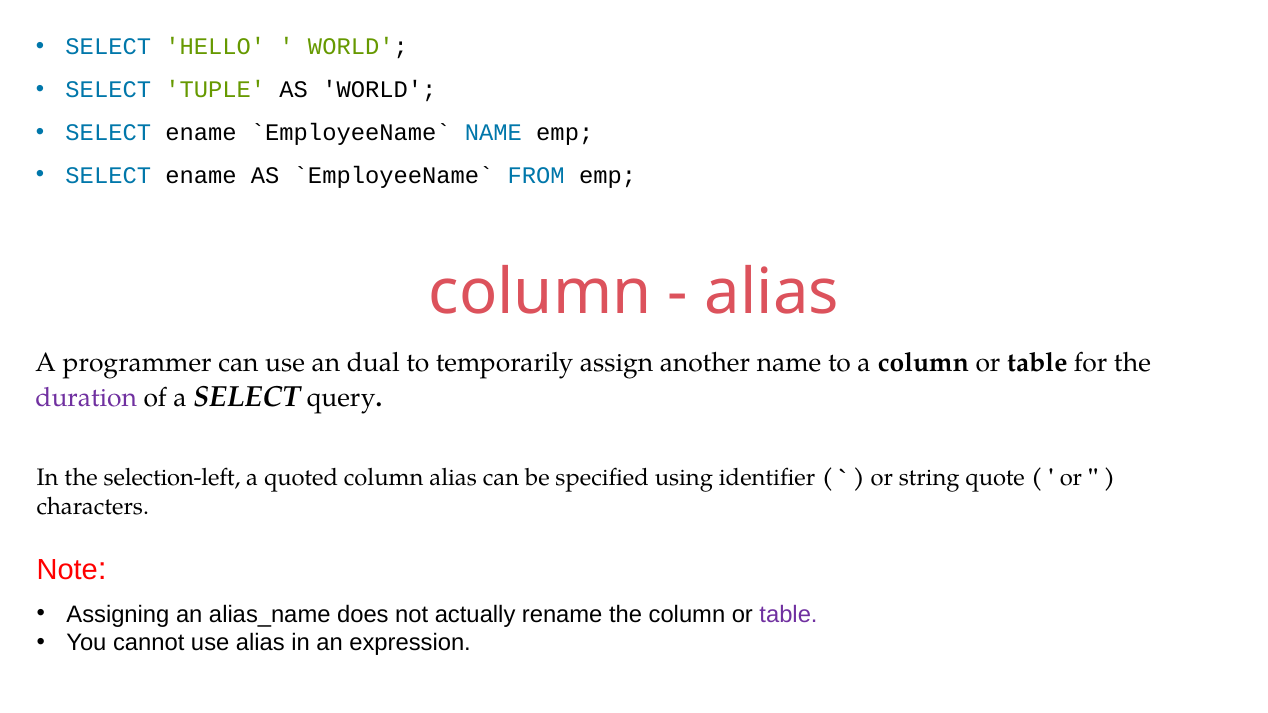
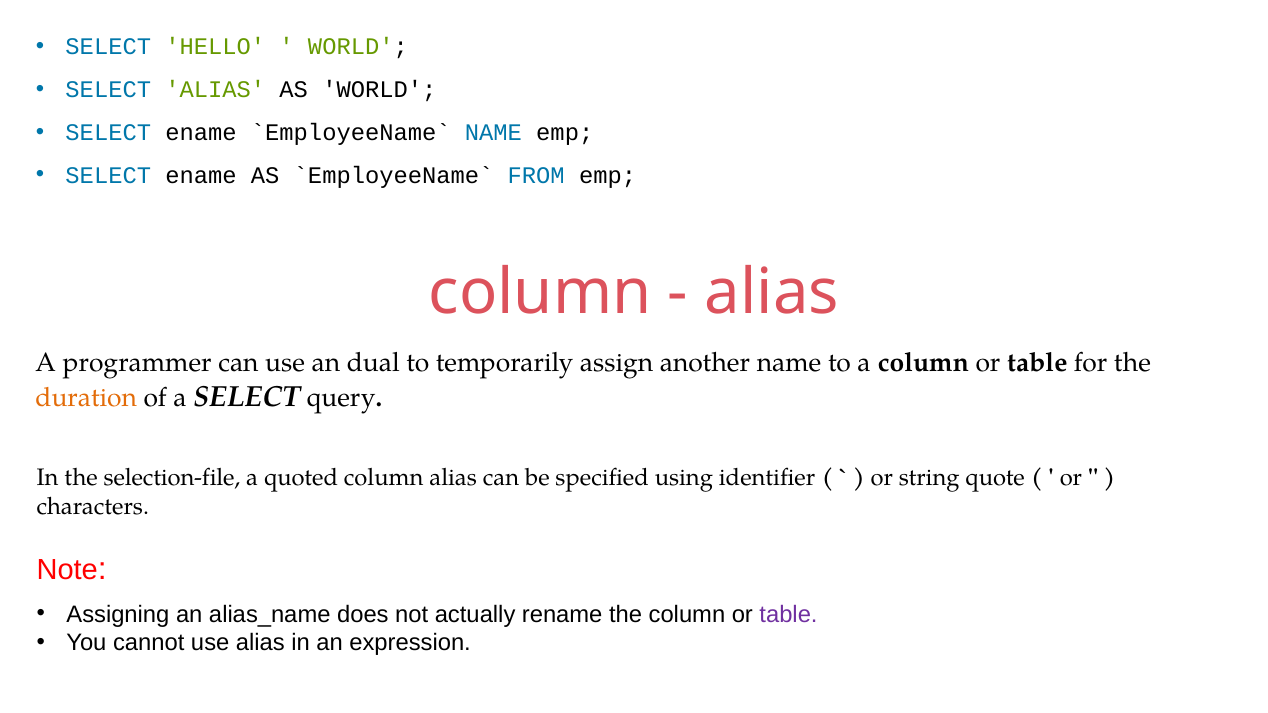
SELECT TUPLE: TUPLE -> ALIAS (215, 90)
duration colour: purple -> orange (86, 397)
selection-left: selection-left -> selection-file (172, 478)
